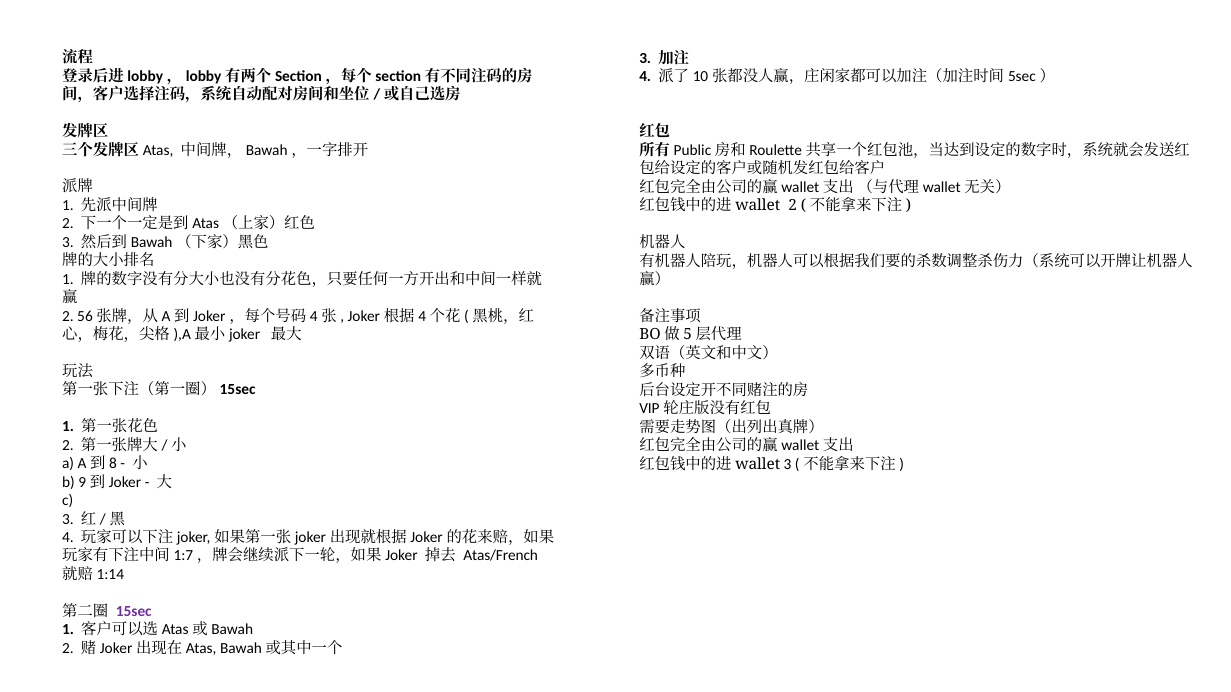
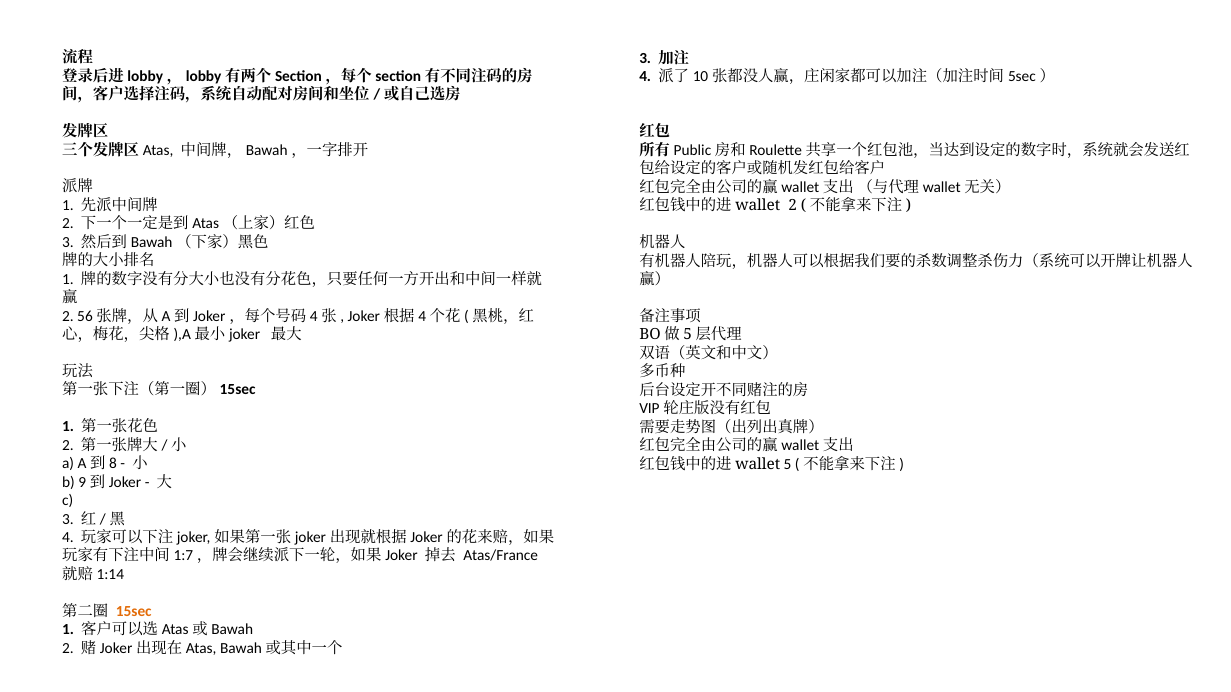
3: 3 -> 5 (788, 464)
Atas/French: Atas/French -> Atas/France (501, 556)
15sec colour: purple -> orange (134, 612)
